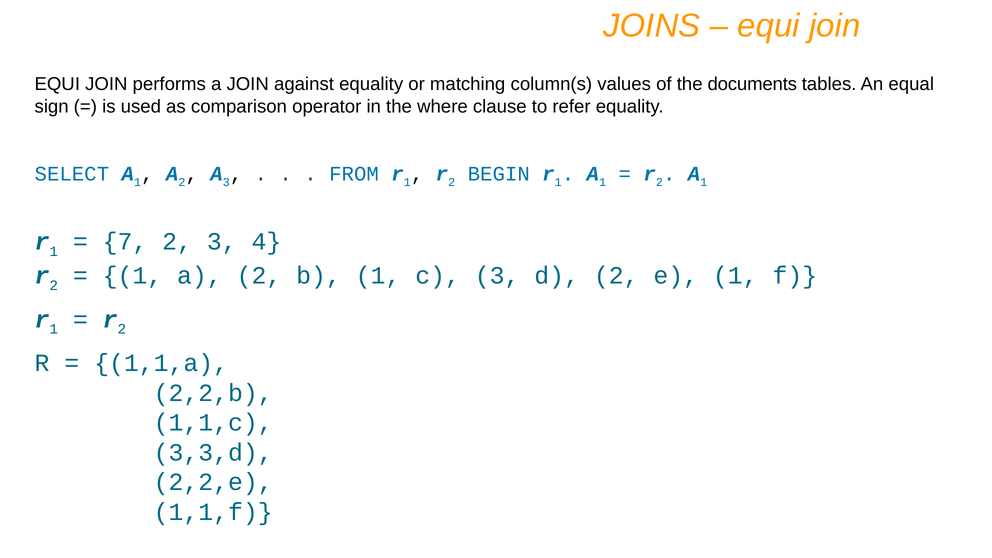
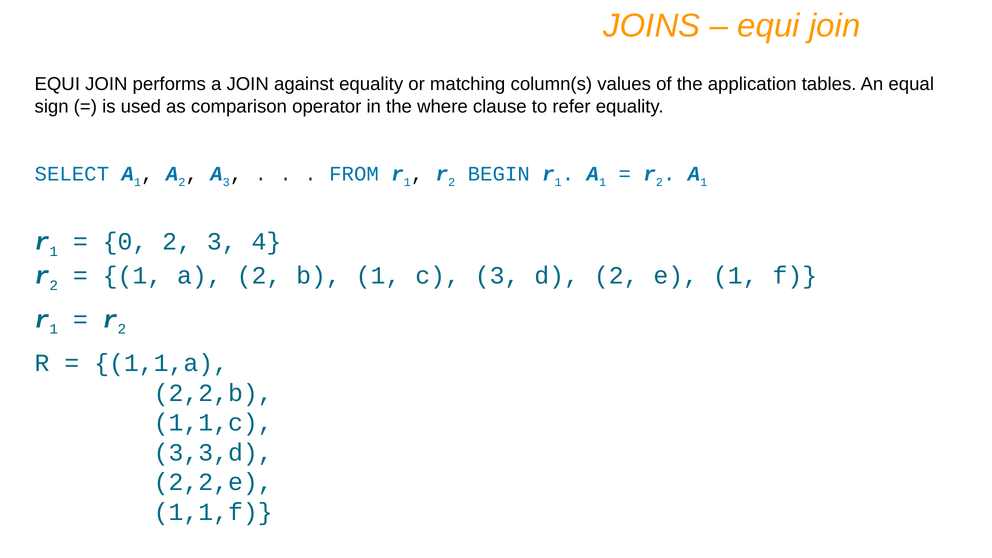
documents: documents -> application (752, 84)
7: 7 -> 0 (125, 242)
